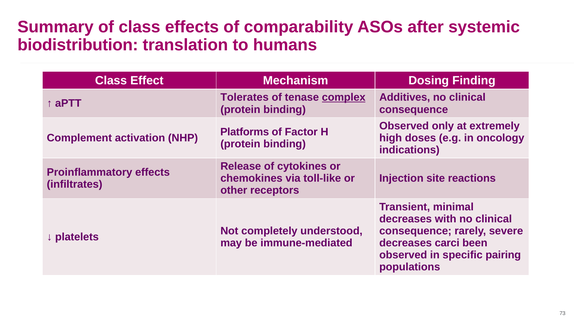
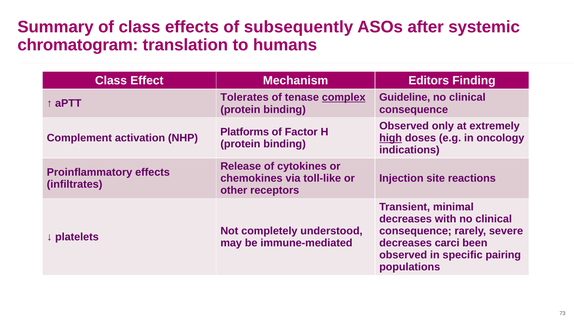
comparability: comparability -> subsequently (299, 27)
biodistribution: biodistribution -> chromatogram (78, 45)
Dosing: Dosing -> Editors (429, 80)
Additives: Additives -> Guideline (405, 97)
high underline: none -> present (391, 138)
